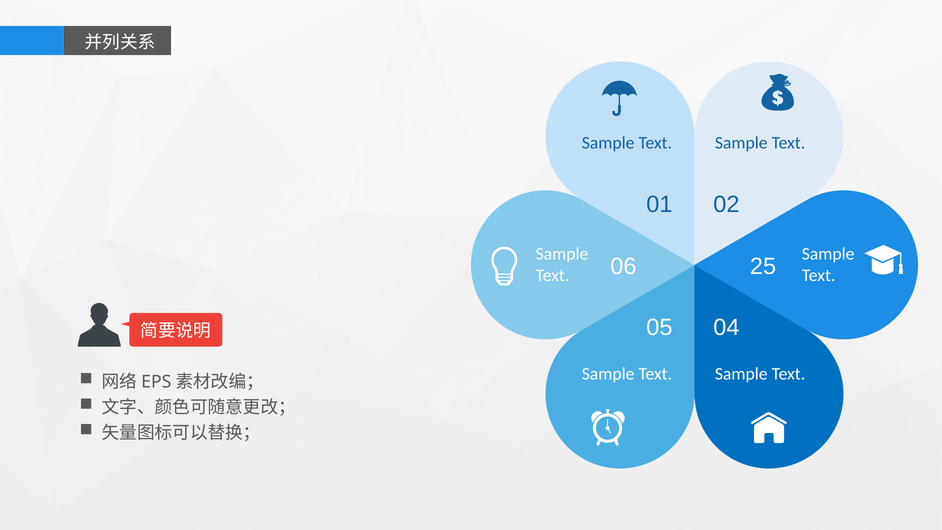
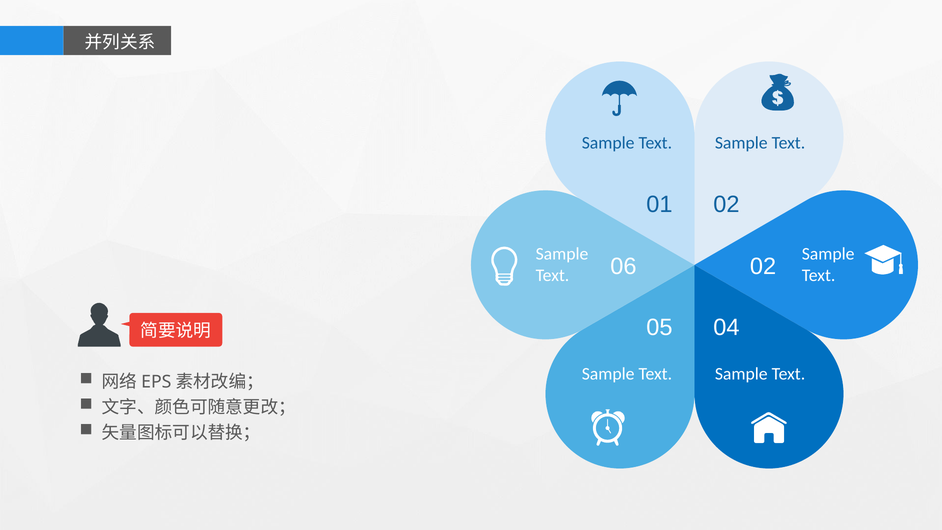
06 25: 25 -> 02 (763, 266)
